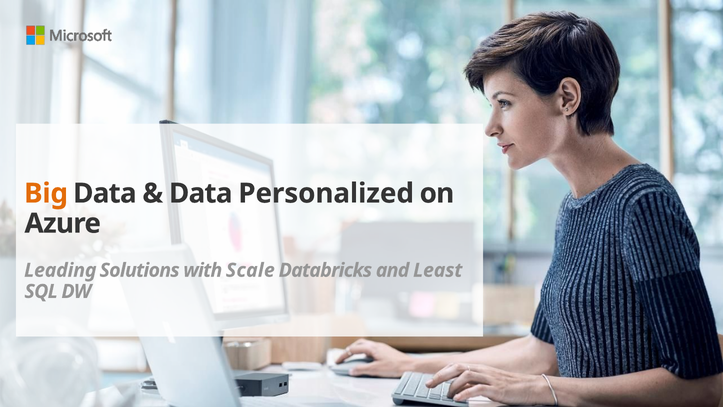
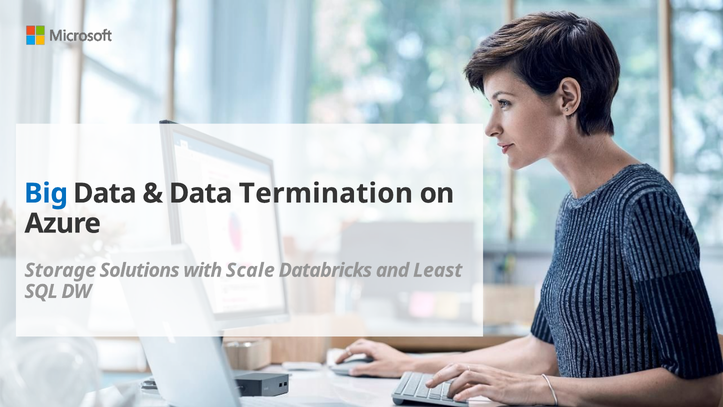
Big colour: orange -> blue (46, 193)
Personalized: Personalized -> Termination (326, 193)
Leading: Leading -> Storage (60, 270)
